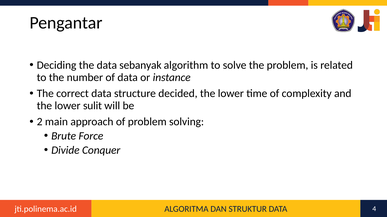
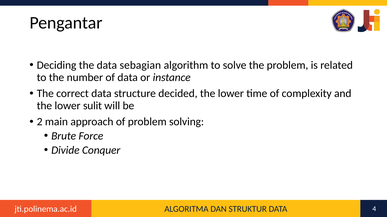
sebanyak: sebanyak -> sebagian (140, 65)
